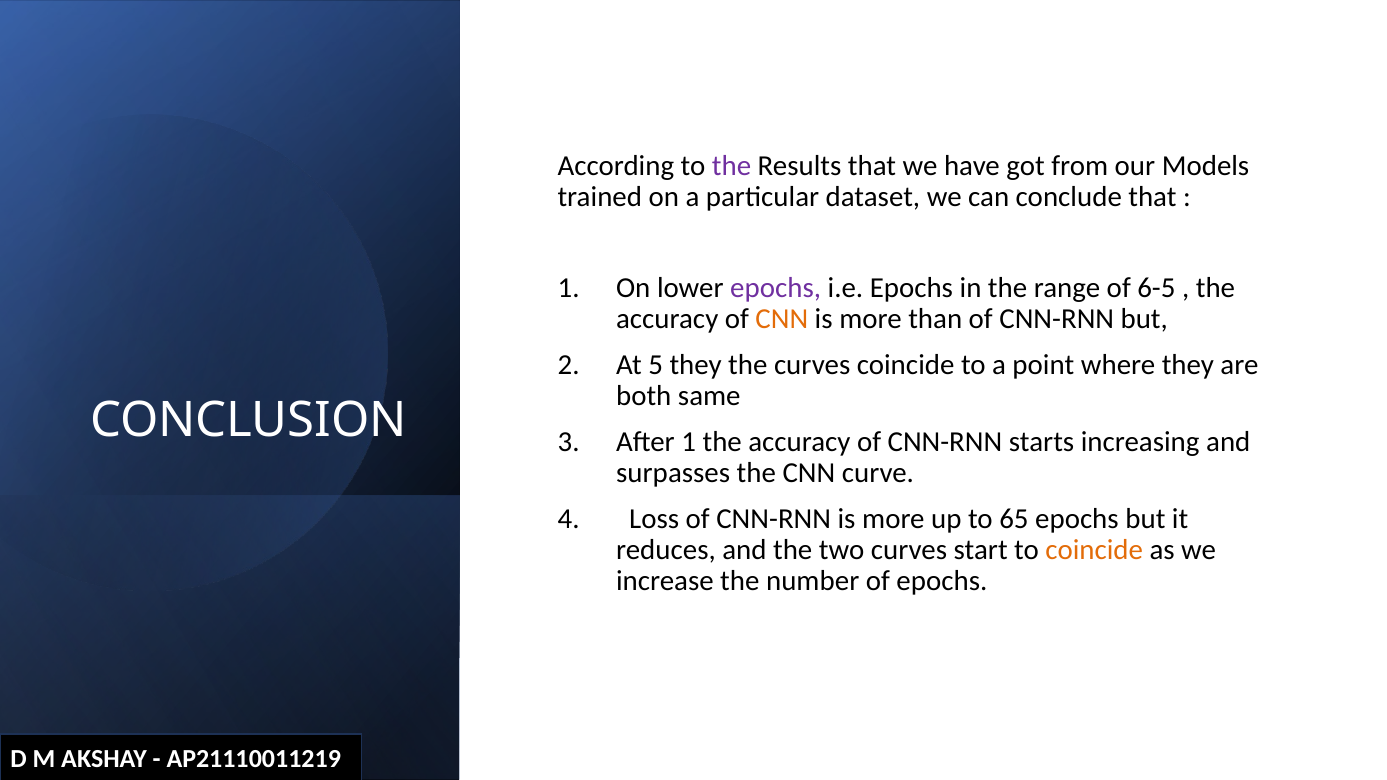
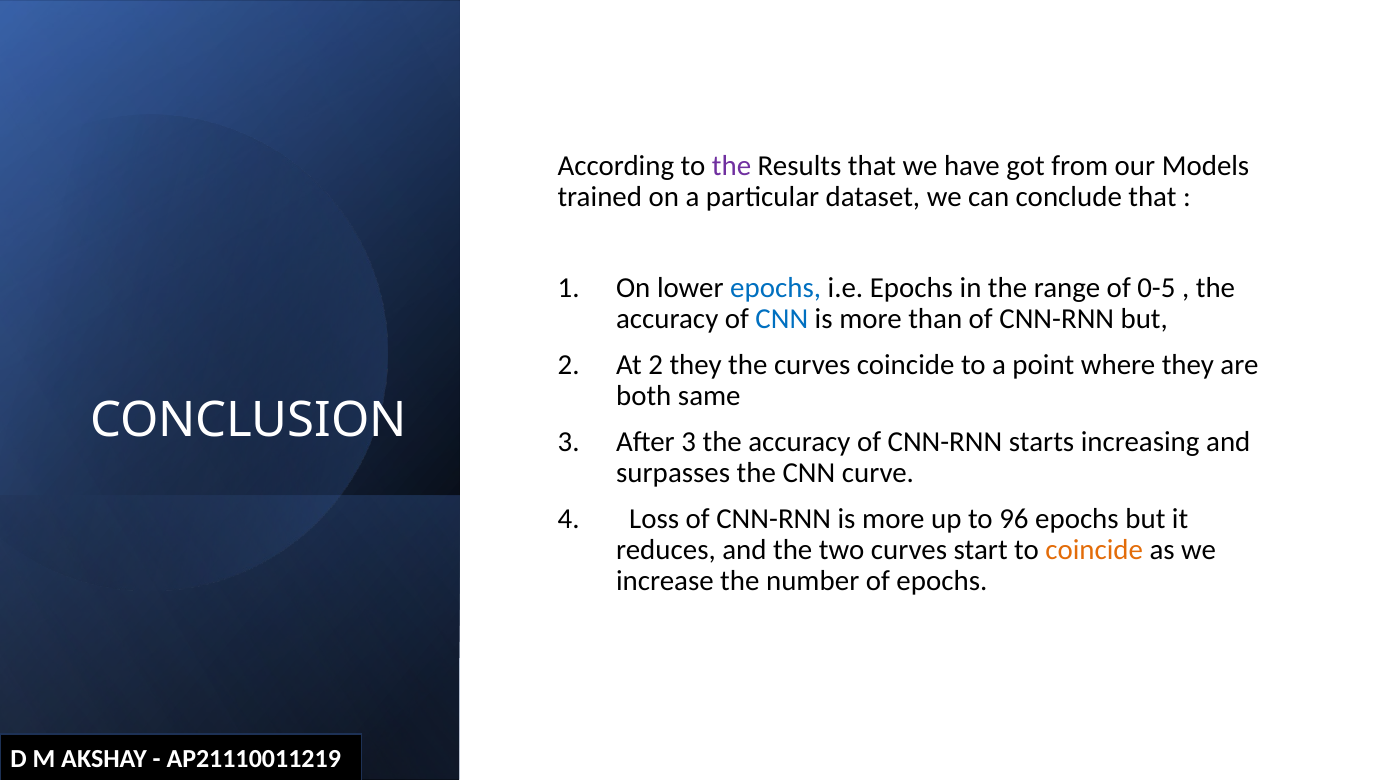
epochs colour: purple -> blue (776, 288)
6-5: 6-5 -> 0-5 (1156, 288)
CNN colour: orange -> blue (782, 319)
At 5: 5 -> 2 (656, 365)
After 1: 1 -> 3 (689, 442)
65: 65 -> 96 (1014, 519)
